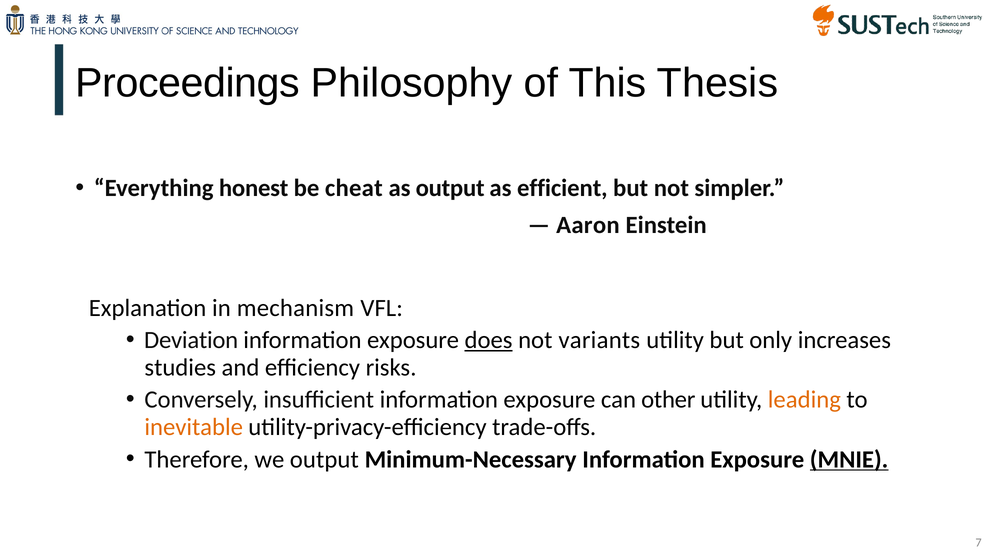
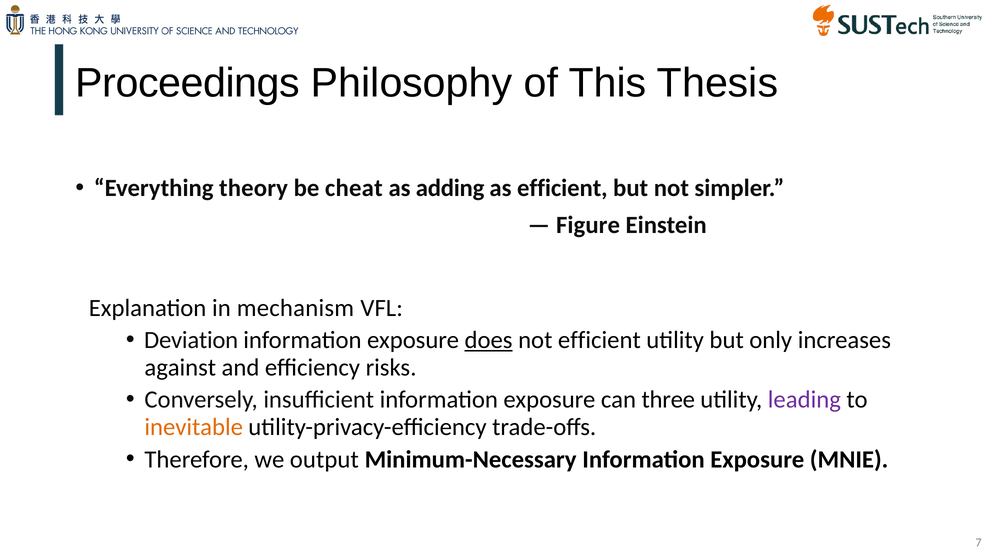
honest: honest -> theory (253, 188)
as output: output -> adding (450, 188)
Aaron: Aaron -> Figure (588, 225)
not variants: variants -> efficient (599, 340)
studies: studies -> against (180, 367)
other: other -> three (668, 399)
leading colour: orange -> purple (804, 399)
MNIE underline: present -> none (849, 459)
